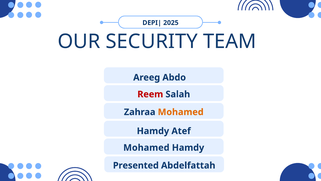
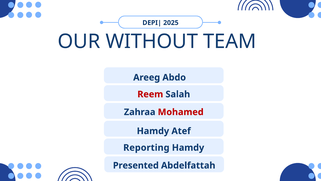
SECURITY: SECURITY -> WITHOUT (152, 41)
Mohamed colour: orange -> red (181, 112)
Mohamed: Mohamed -> Reporting (146, 147)
